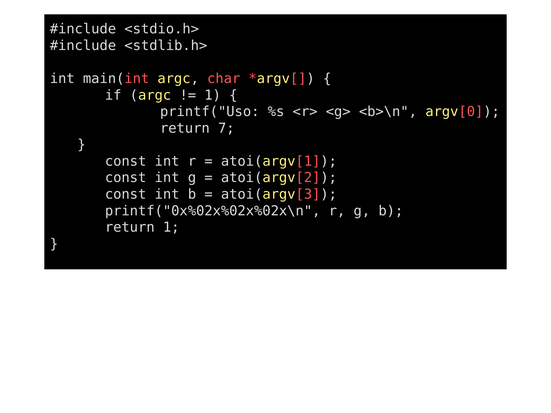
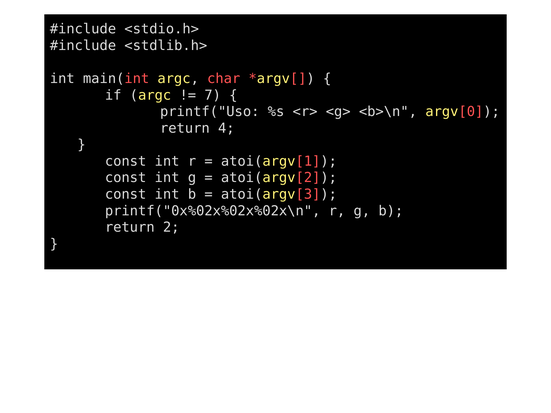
1: 1 -> 7 (213, 95)
7: 7 -> 4 (226, 128)
return 1: 1 -> 2 (171, 227)
